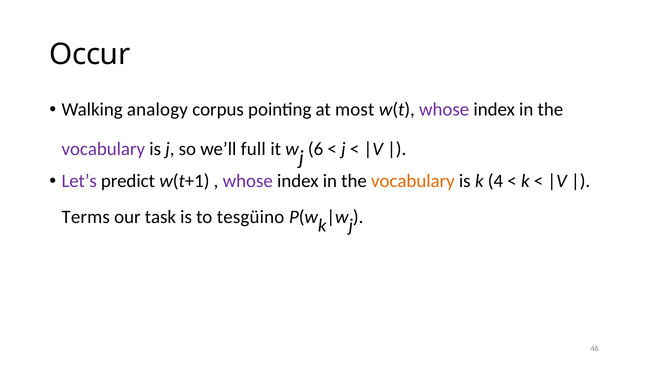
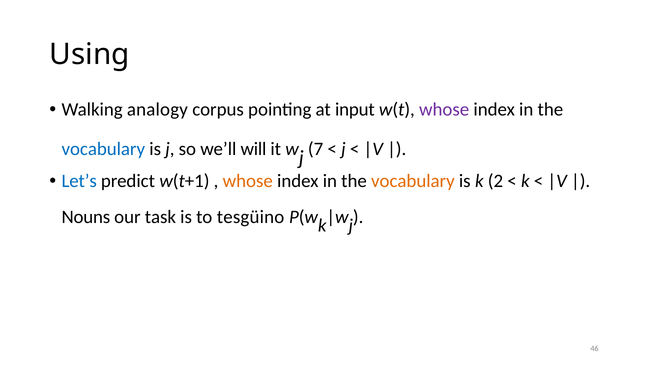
Occur: Occur -> Using (90, 54)
most: most -> input (355, 110)
vocabulary colour: purple -> blue (103, 149)
full: full -> will (253, 149)
6: 6 -> 7 (316, 149)
Let’s colour: purple -> blue (79, 181)
whose colour: purple -> orange (248, 181)
4: 4 -> 2 (495, 181)
Terms: Terms -> Nouns (86, 217)
